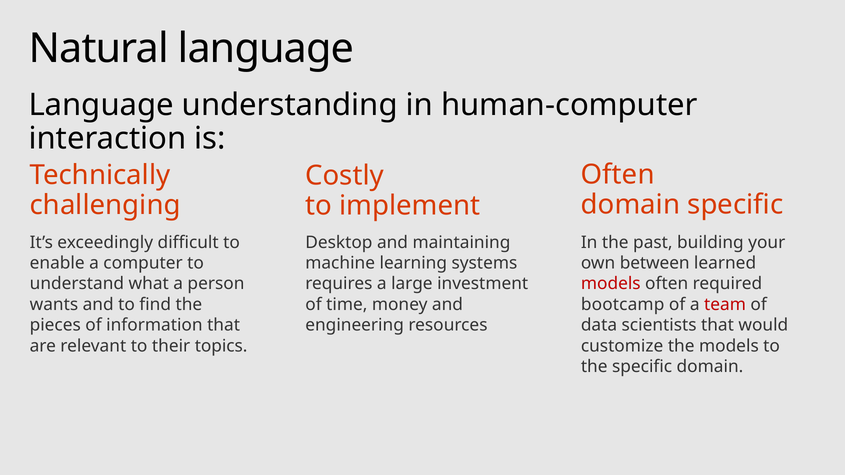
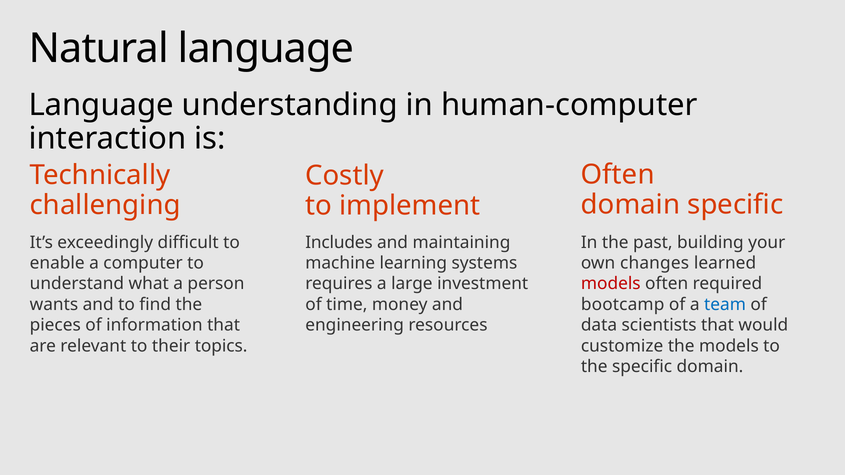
Desktop: Desktop -> Includes (339, 242)
between: between -> changes (655, 263)
team colour: red -> blue (725, 305)
